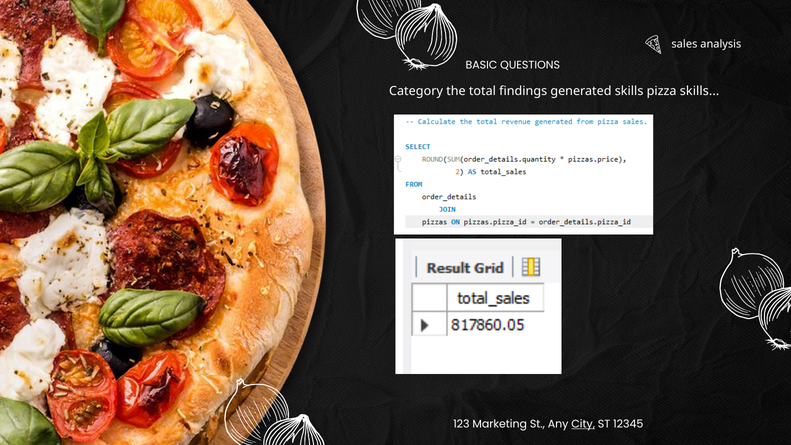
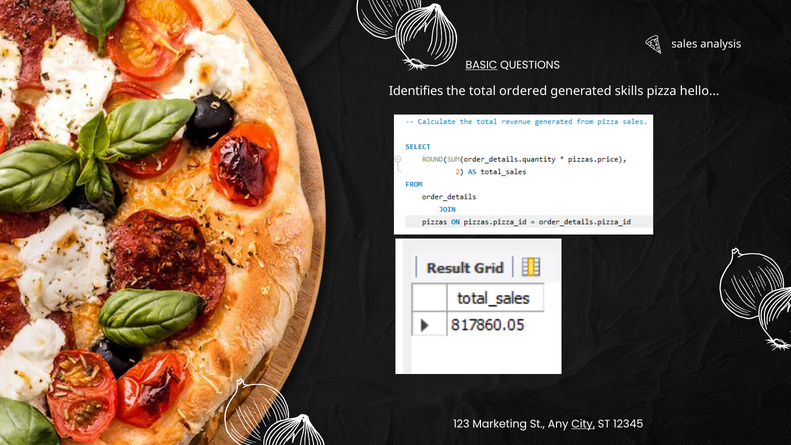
BASIC underline: none -> present (481, 65)
Category: Category -> Identifies (416, 91)
findings: findings -> ordered (523, 91)
pizza skills: skills -> hello (700, 91)
